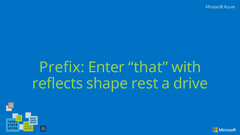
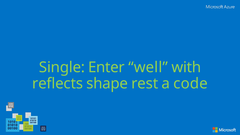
Prefix: Prefix -> Single (62, 67)
that: that -> well (148, 67)
drive: drive -> code (191, 84)
